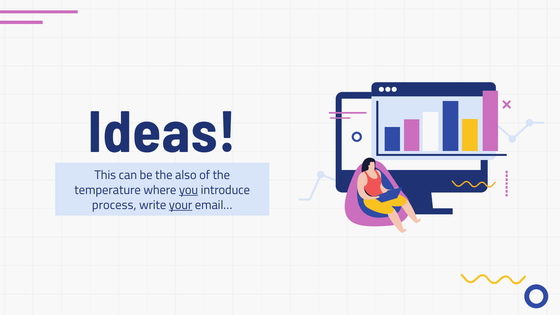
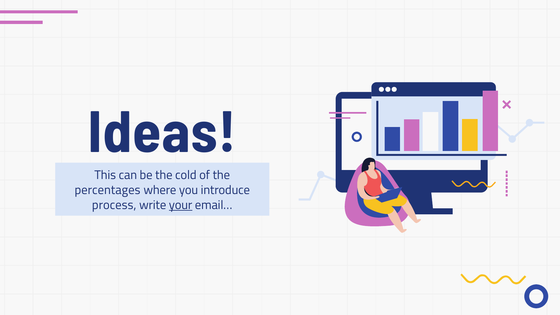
also: also -> cold (186, 175)
temperature: temperature -> percentages (108, 190)
you underline: present -> none (189, 190)
